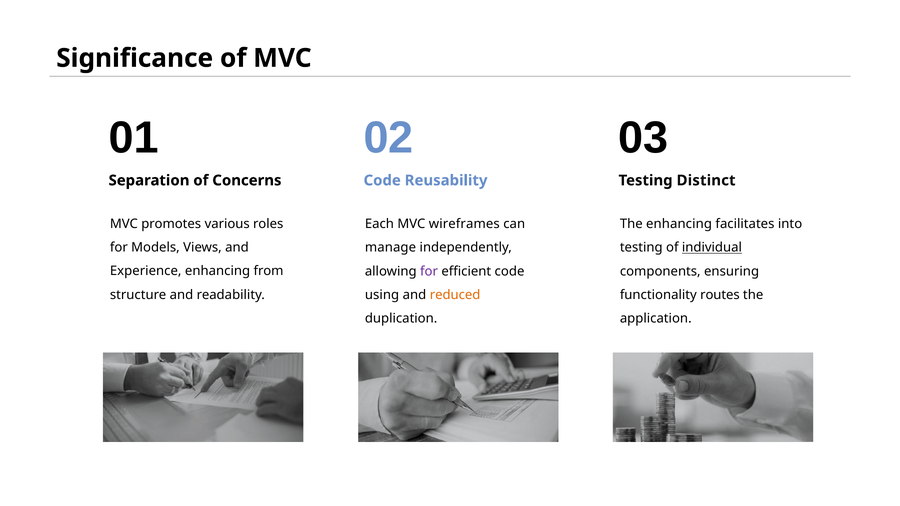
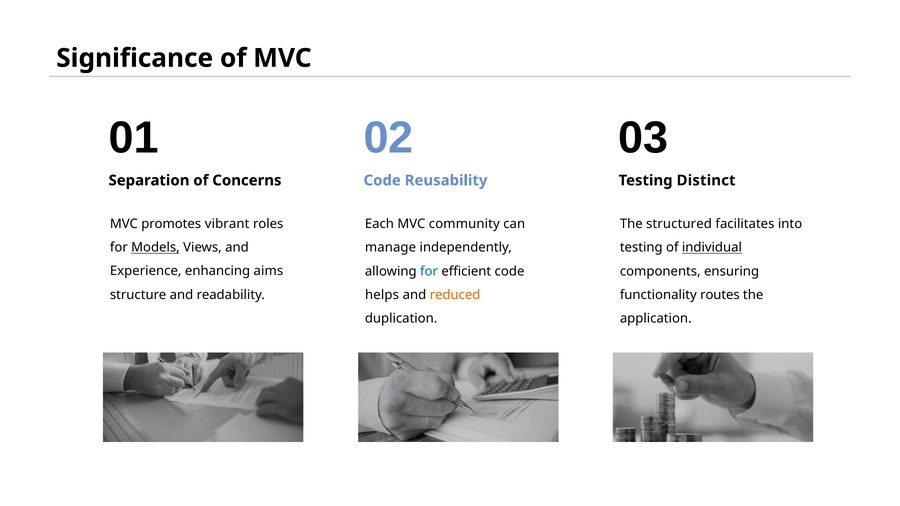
various: various -> vibrant (227, 224)
wireframes: wireframes -> community (464, 224)
The enhancing: enhancing -> structured (679, 224)
Models underline: none -> present (155, 248)
from: from -> aims (268, 271)
for colour: purple -> blue (429, 271)
using: using -> helps (382, 295)
